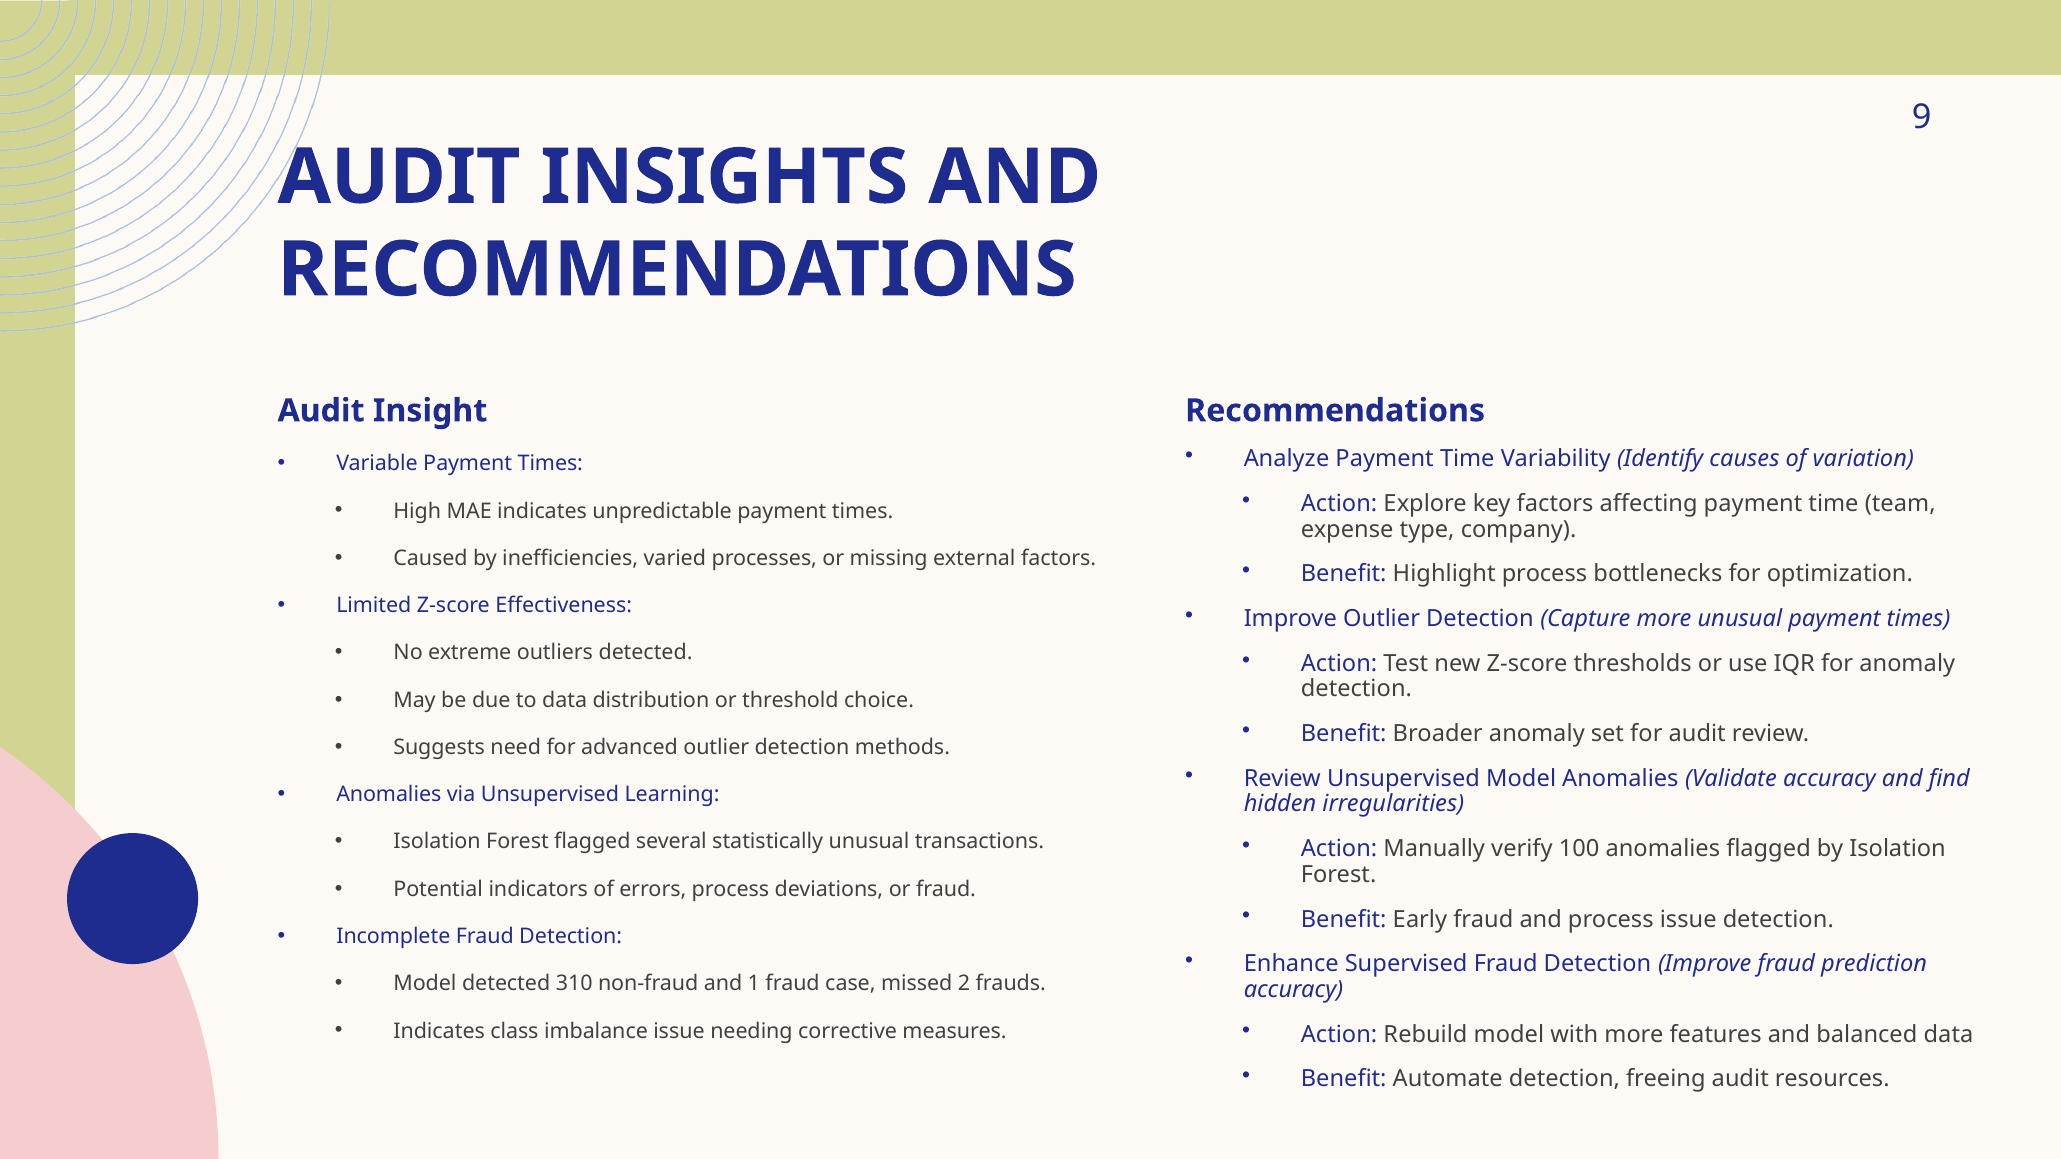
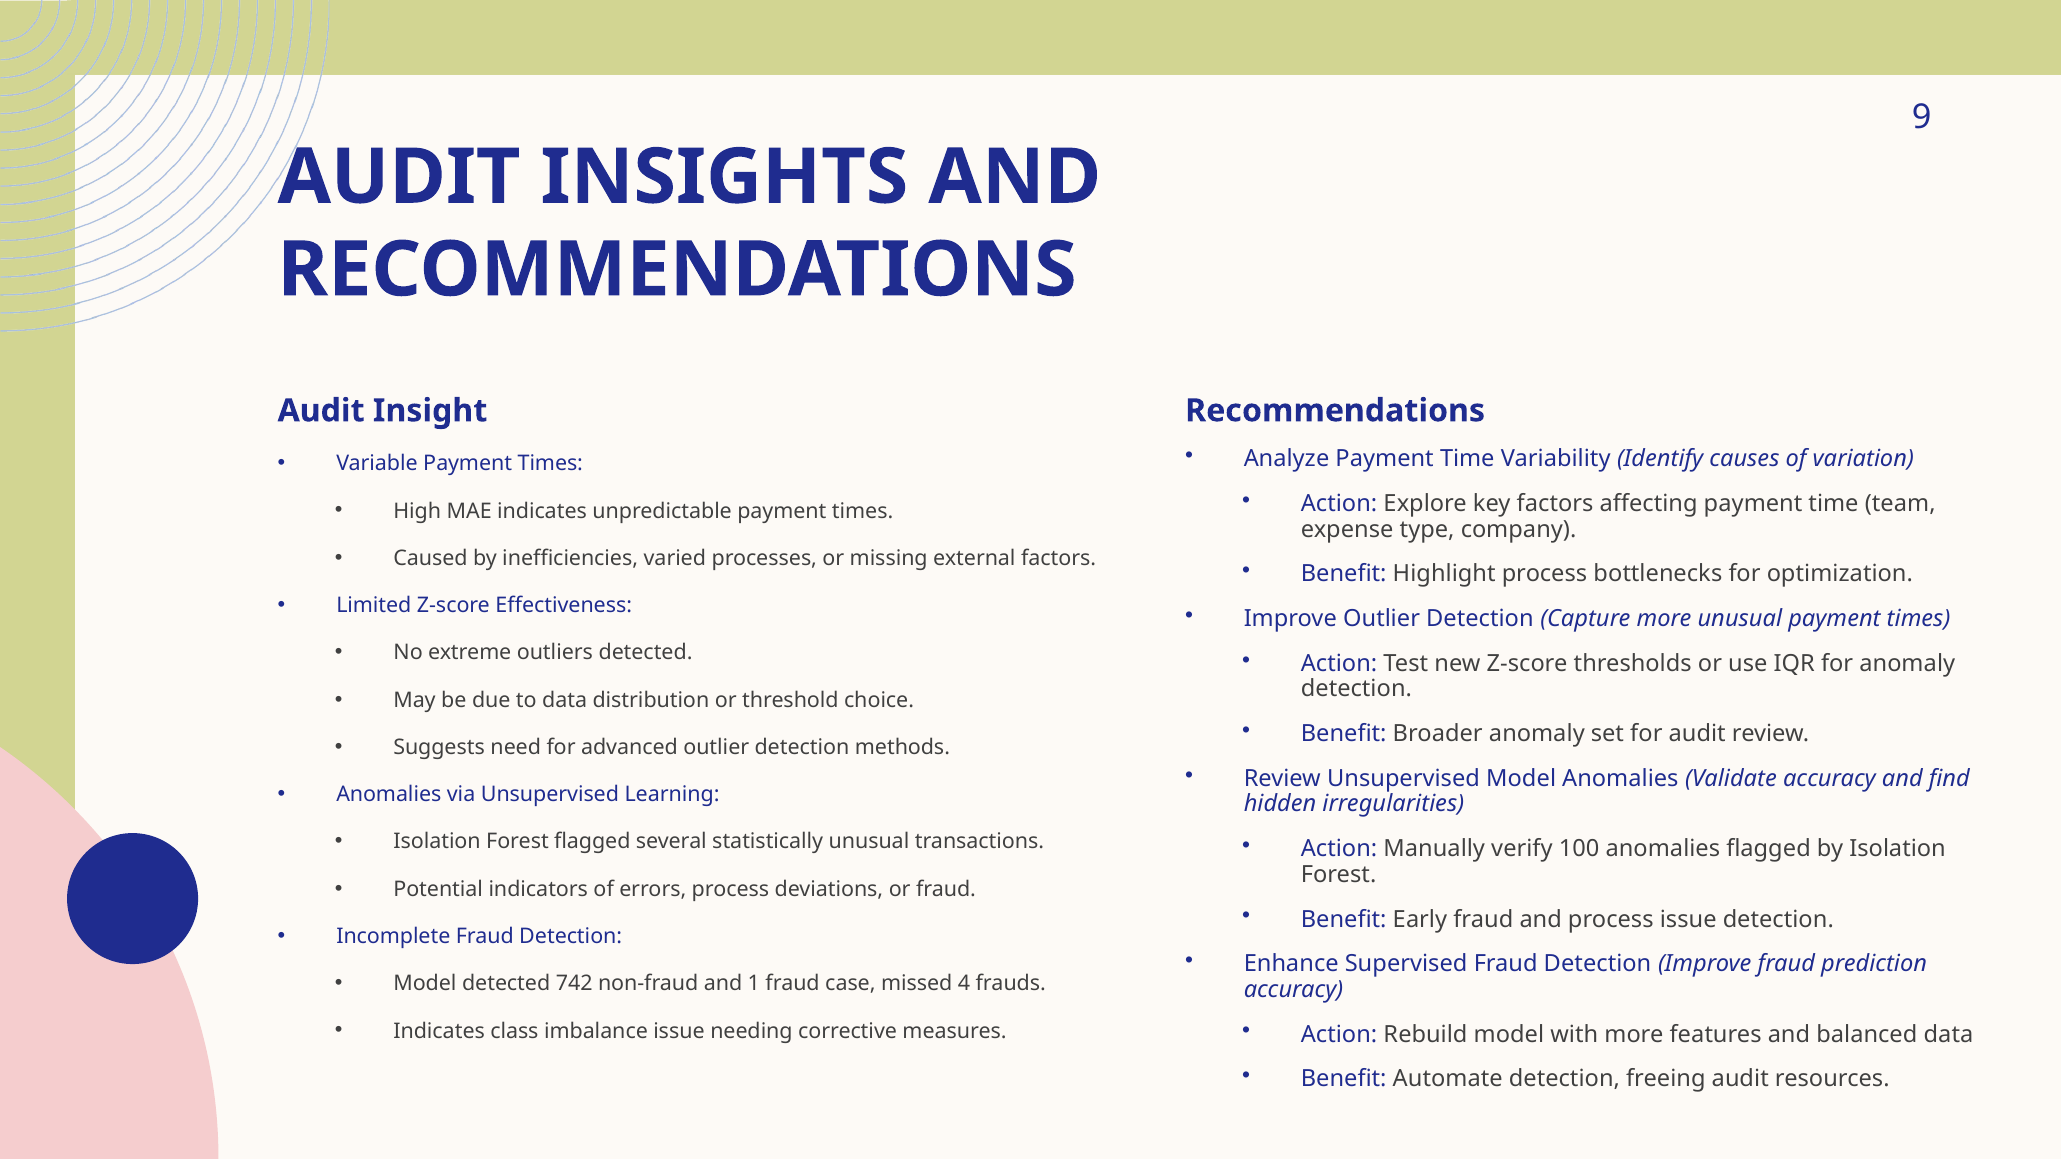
310: 310 -> 742 (574, 984)
2: 2 -> 4 (964, 984)
